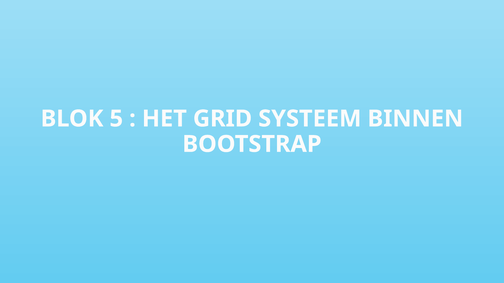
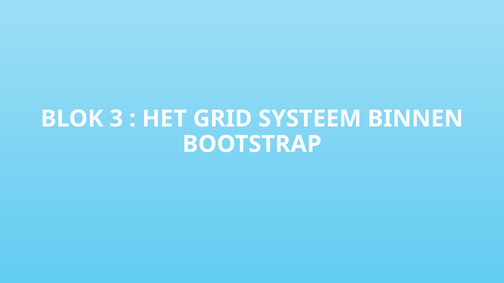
5: 5 -> 3 (116, 119)
